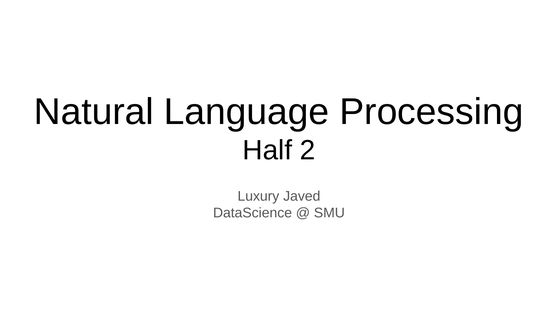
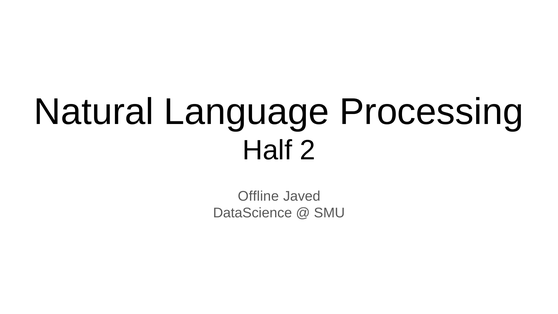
Luxury: Luxury -> Offline (258, 196)
